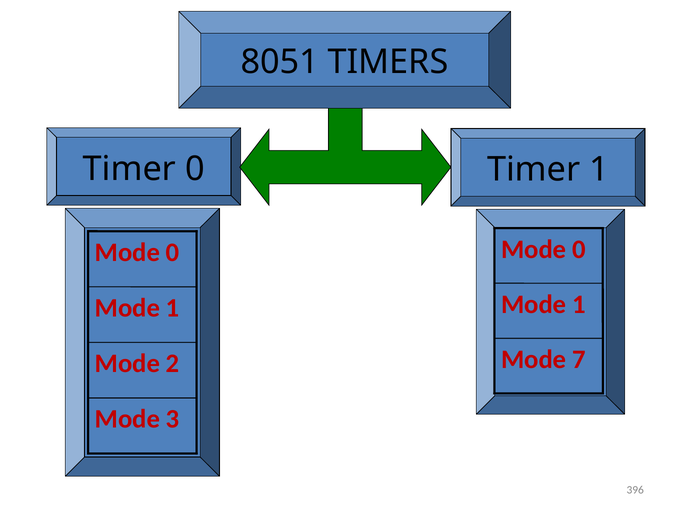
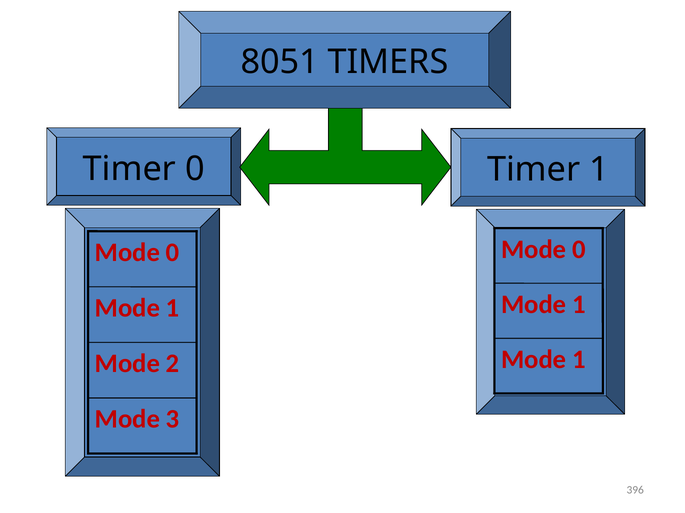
7: 7 -> 1 (579, 360)
